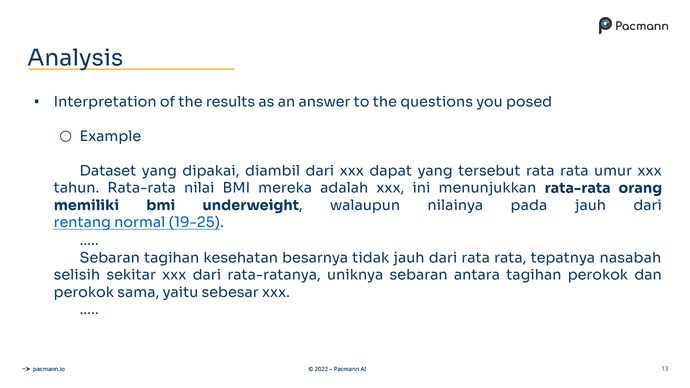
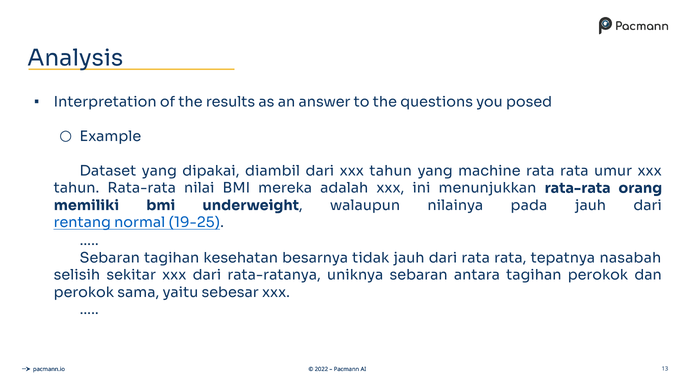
dari xxx dapat: dapat -> tahun (391, 171)
tersebut: tersebut -> machine (489, 171)
